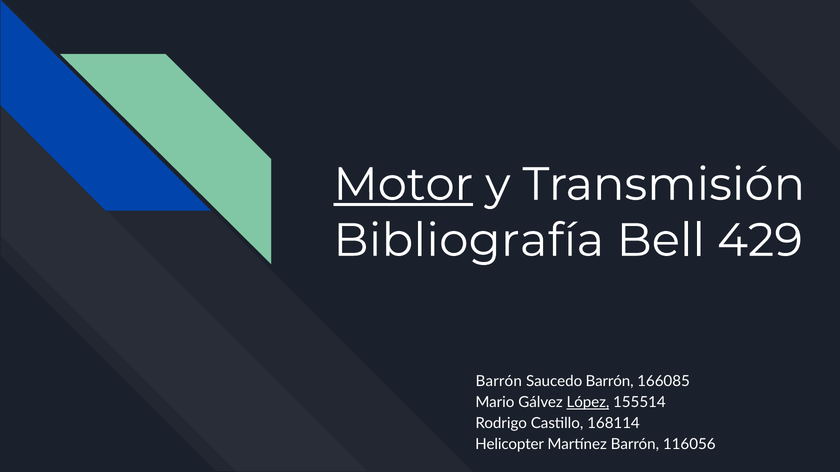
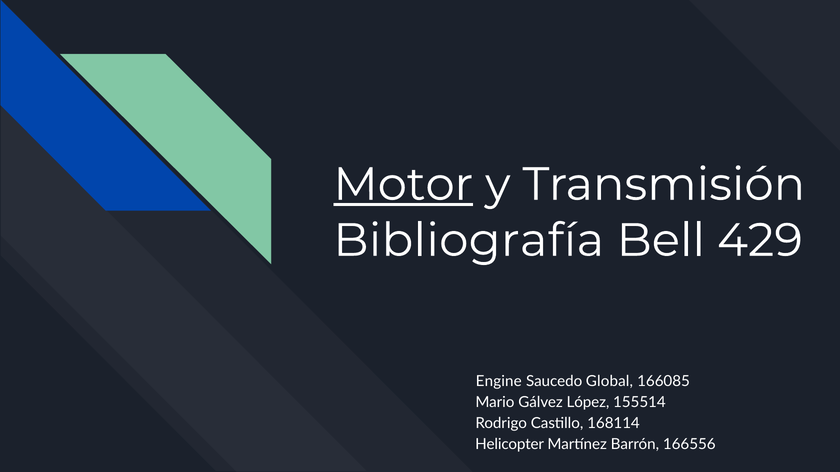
Barrón: Barrón -> Engine (499, 382)
Saucedo Barrón: Barrón -> Global (609, 382)
López underline: present -> none (588, 403)
116056: 116056 -> 166556 (689, 445)
